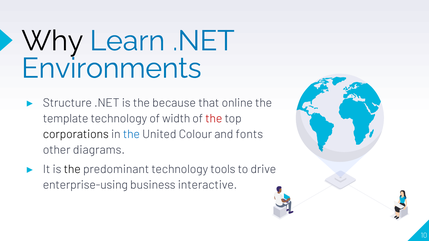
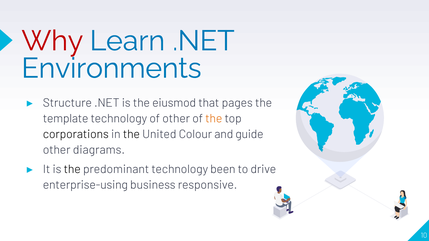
Why colour: black -> red (52, 41)
because: because -> eiusmod (174, 103)
online: online -> pages (237, 103)
of width: width -> other (176, 119)
the colour: red -> orange (214, 119)
the colour: blue -> black (131, 134)
fonts: fonts -> guide (249, 134)
tools: tools -> been (223, 170)
interactive: interactive -> responsive (208, 185)
